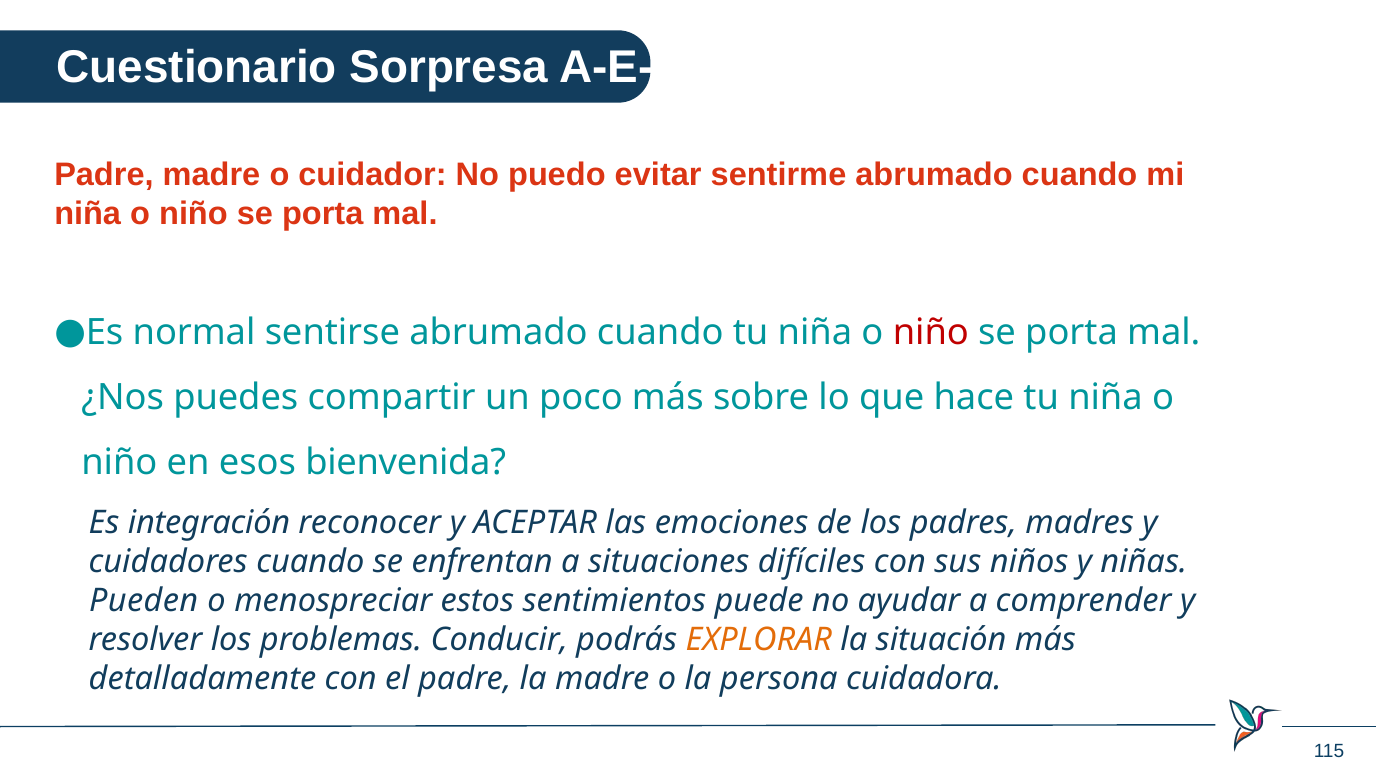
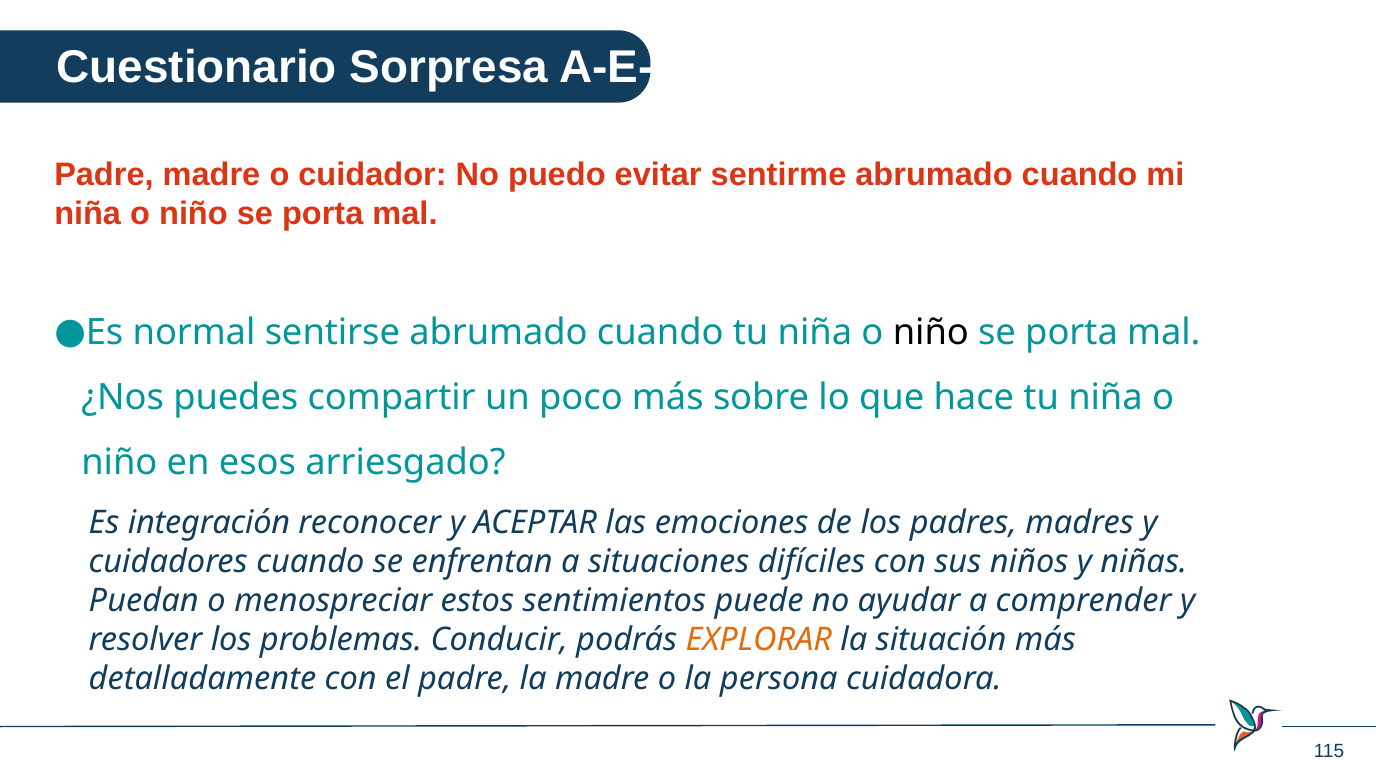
niño colour: red -> black (931, 332)
bienvenida: bienvenida -> arriesgado (406, 463)
Pueden: Pueden -> Puedan (144, 601)
